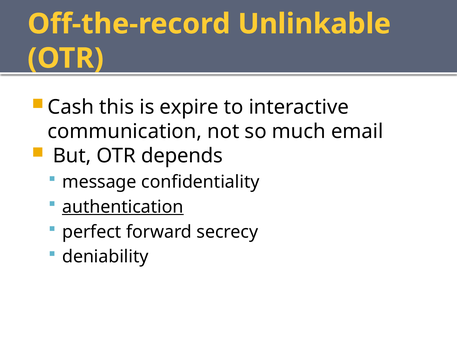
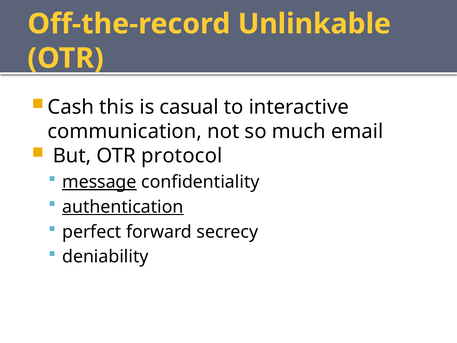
expire: expire -> casual (189, 107)
depends: depends -> protocol (182, 156)
message underline: none -> present (99, 182)
